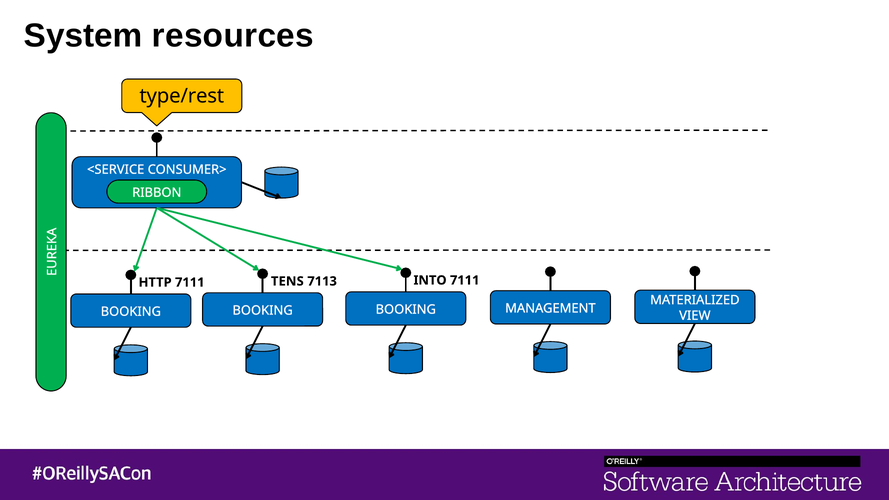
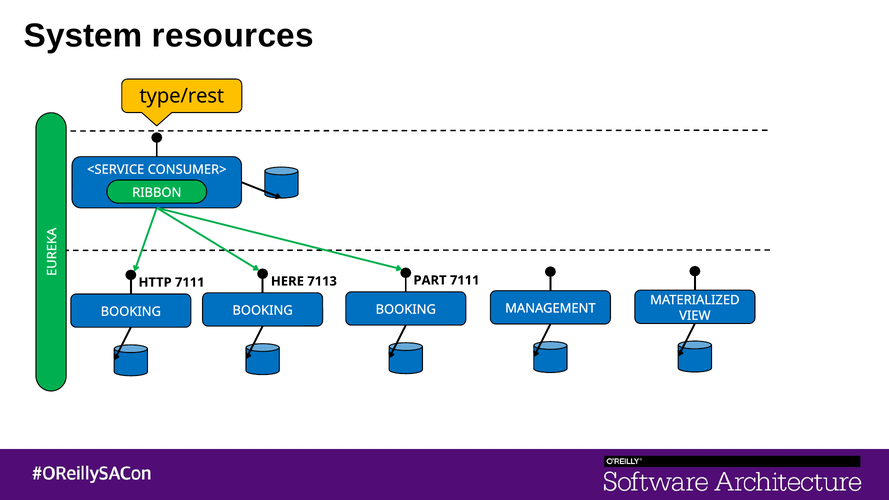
INTO: INTO -> PART (430, 280)
TENS: TENS -> HERE (287, 281)
